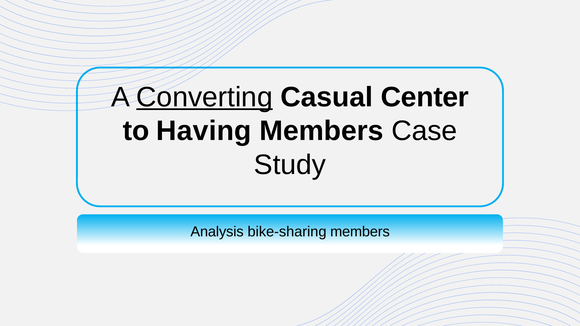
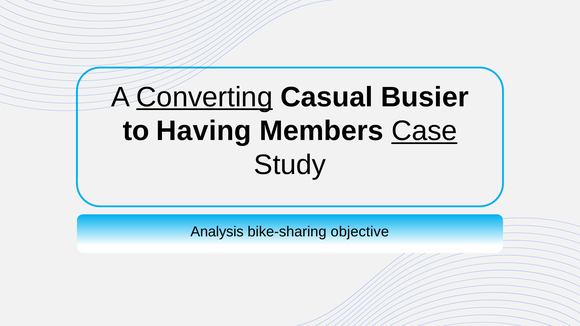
Center: Center -> Busier (425, 97)
Case underline: none -> present (424, 131)
bike-sharing members: members -> objective (360, 232)
